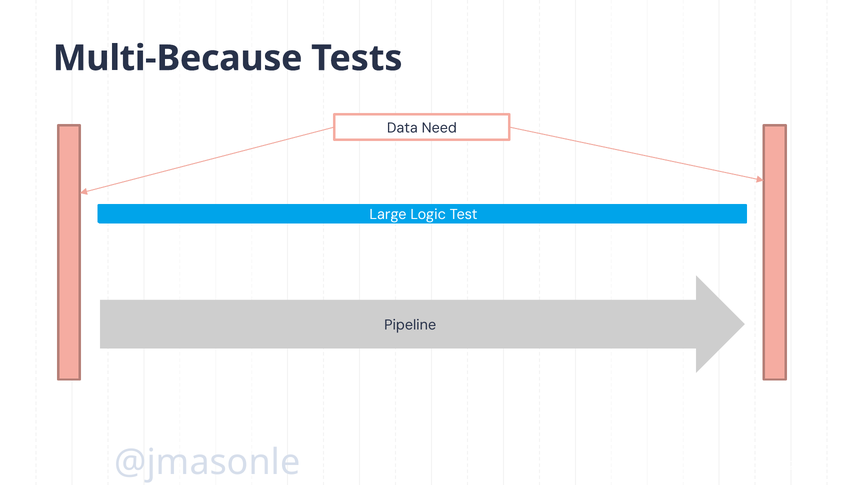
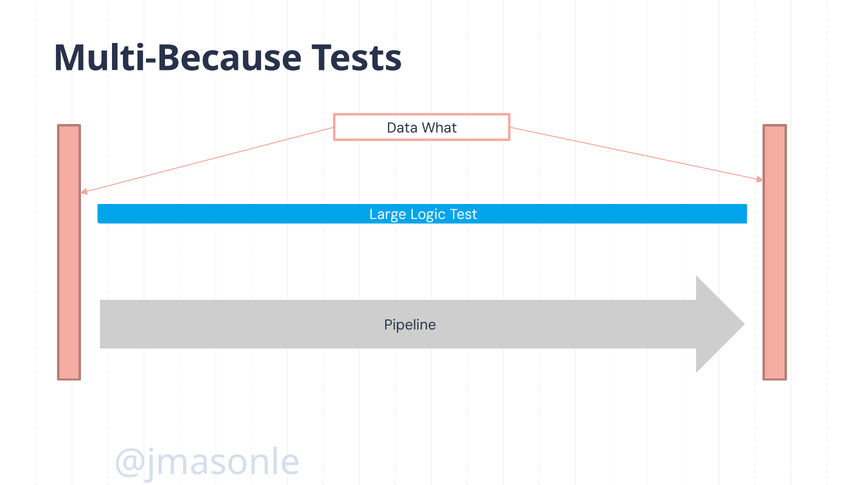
Need: Need -> What (439, 128)
